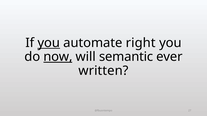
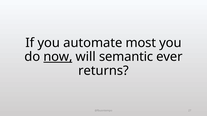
you underline: present -> none (49, 43)
right: right -> most (141, 43)
written: written -> returns (104, 71)
